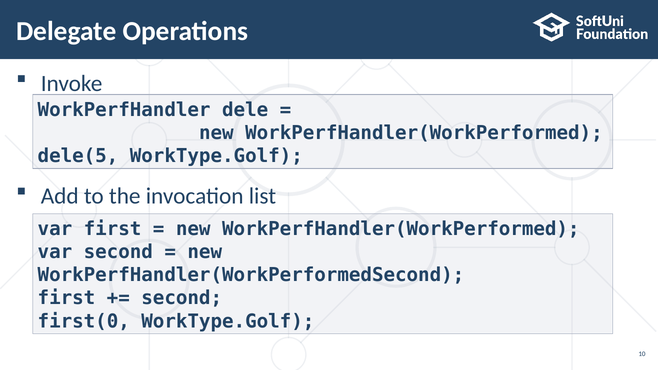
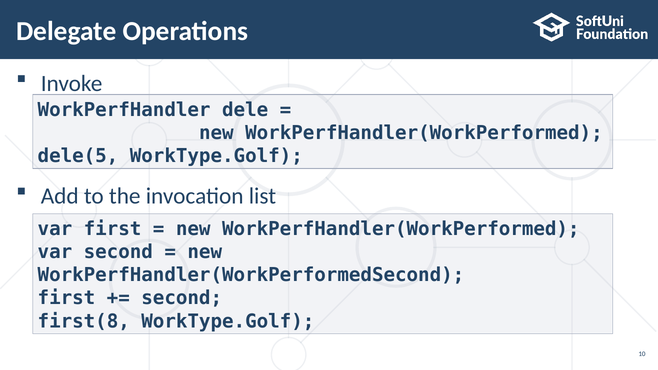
first(0: first(0 -> first(8 (84, 321)
